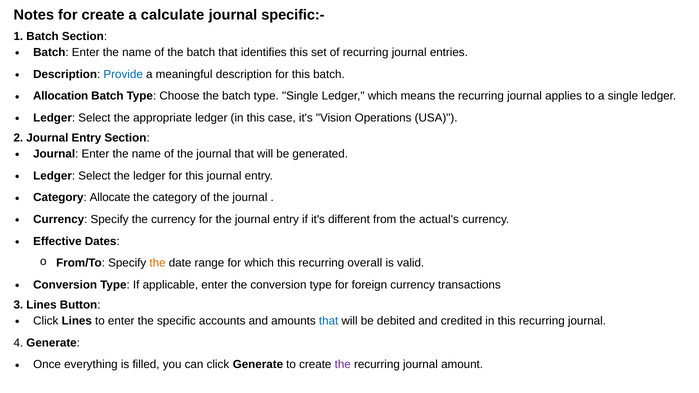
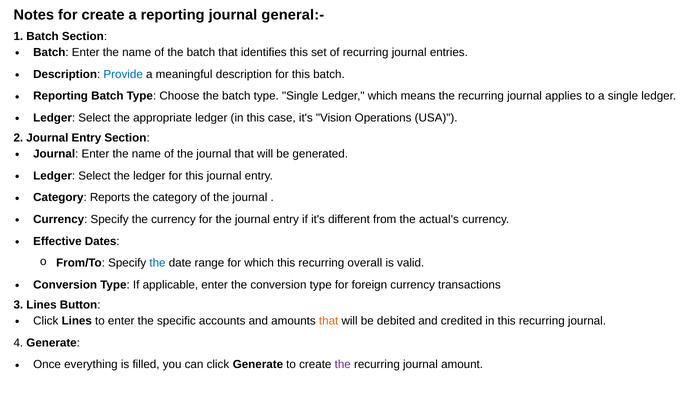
a calculate: calculate -> reporting (173, 15)
specific:-: specific:- -> general:- (293, 15)
Allocation: Allocation -> Reporting (61, 96)
Allocate: Allocate -> Reports (110, 198)
the colour: orange -> blue (158, 263)
that colour: blue -> orange (329, 321)
